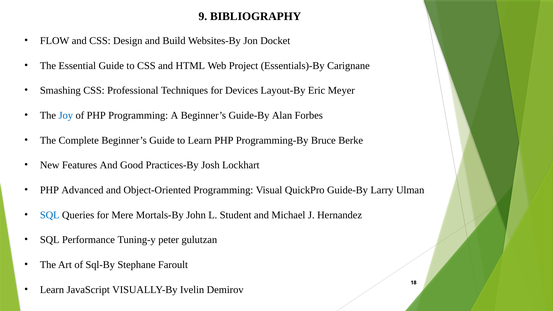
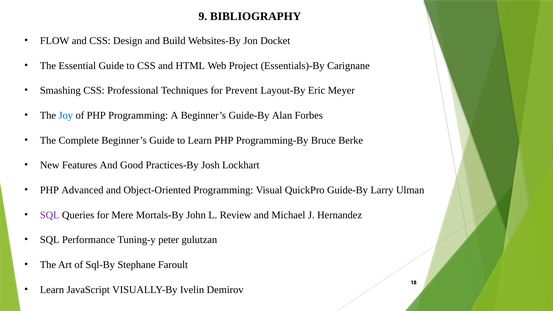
Devices: Devices -> Prevent (242, 91)
SQL colour: blue -> purple (50, 215)
Student: Student -> Review (236, 215)
